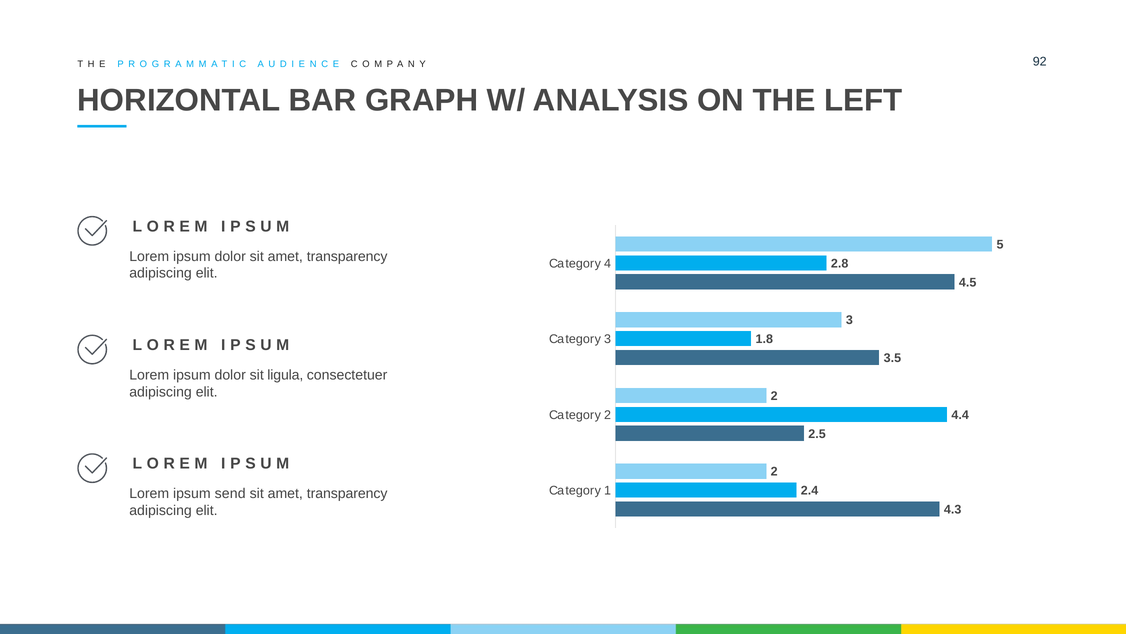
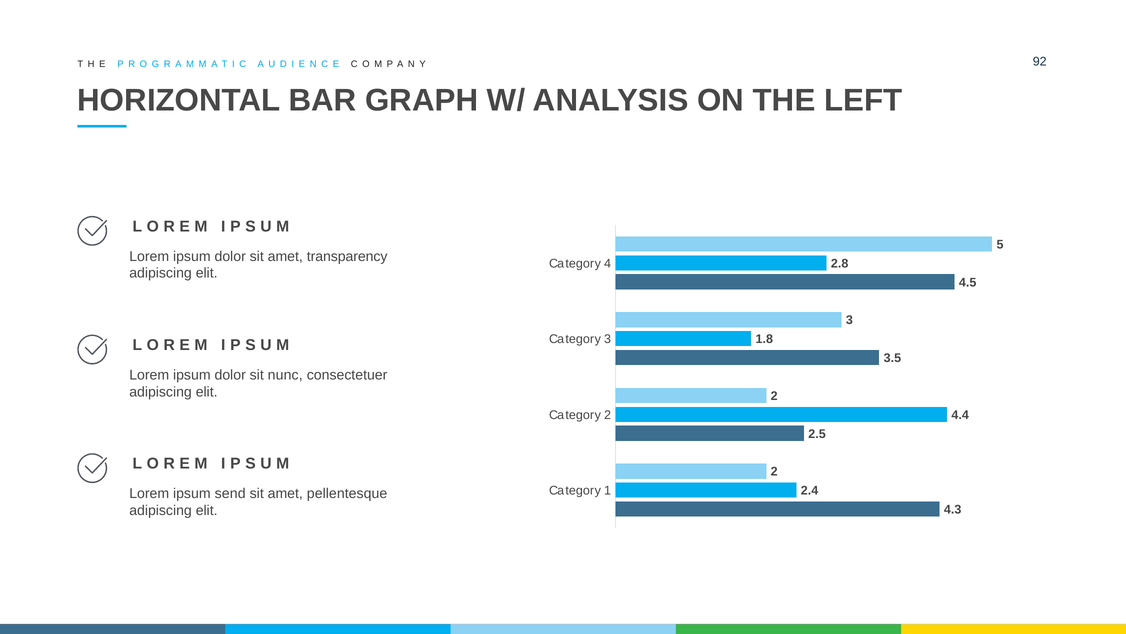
ligula: ligula -> nunc (285, 375)
transparency: transparency -> pellentesque (347, 493)
